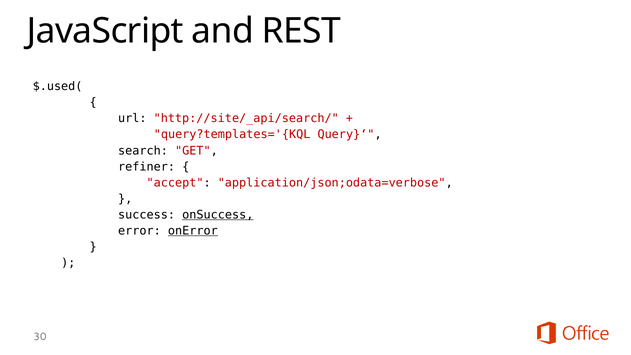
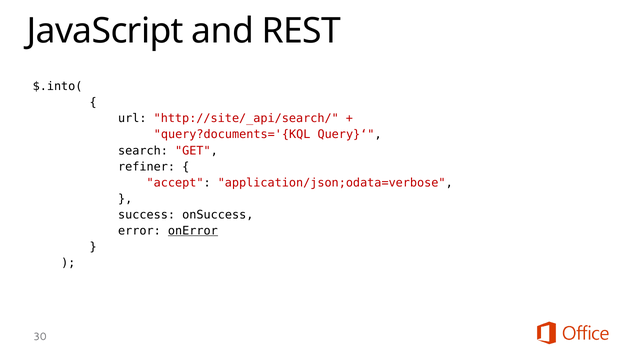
$.used(: $.used( -> $.into( (58, 87)
query?templates='{KQL: query?templates='{KQL -> query?documents='{KQL (232, 135)
onSuccess underline: present -> none (218, 215)
